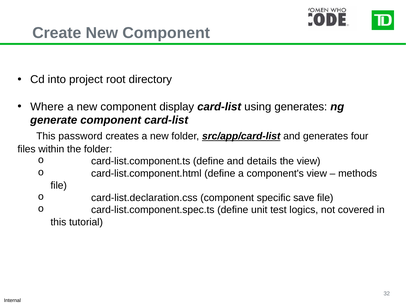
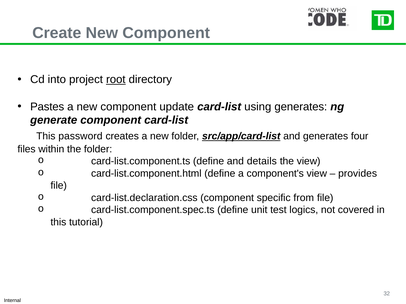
root underline: none -> present (116, 80)
Where: Where -> Pastes (47, 107)
display: display -> update (177, 107)
methods: methods -> provides (358, 174)
save: save -> from (304, 198)
